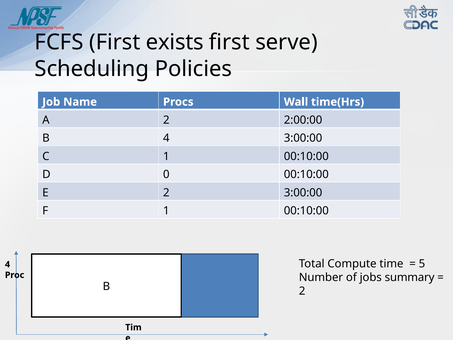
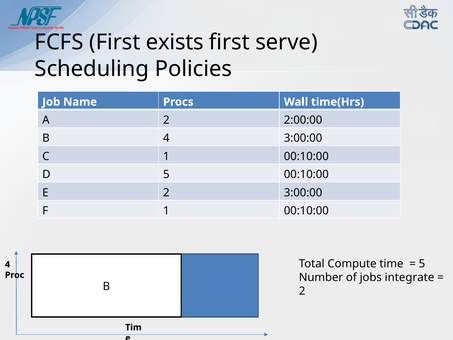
D 0: 0 -> 5 (166, 174)
summary: summary -> integrate (410, 277)
